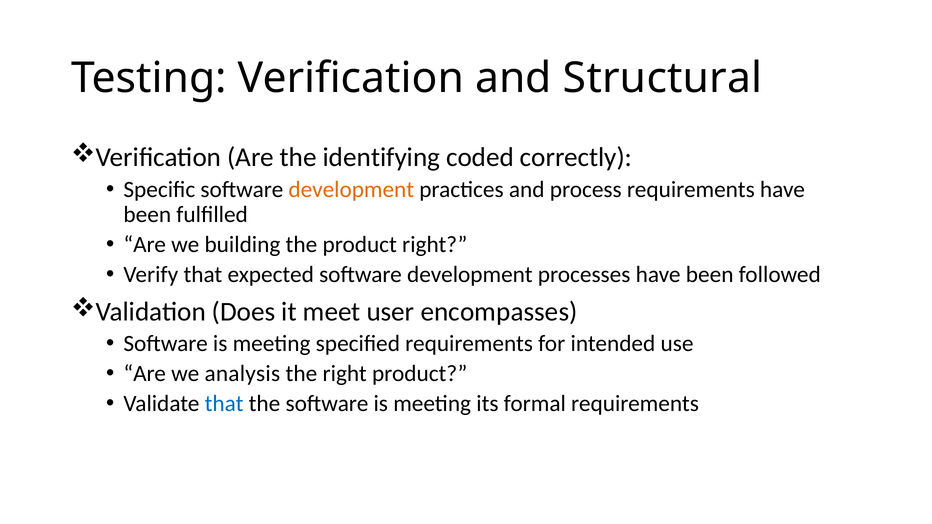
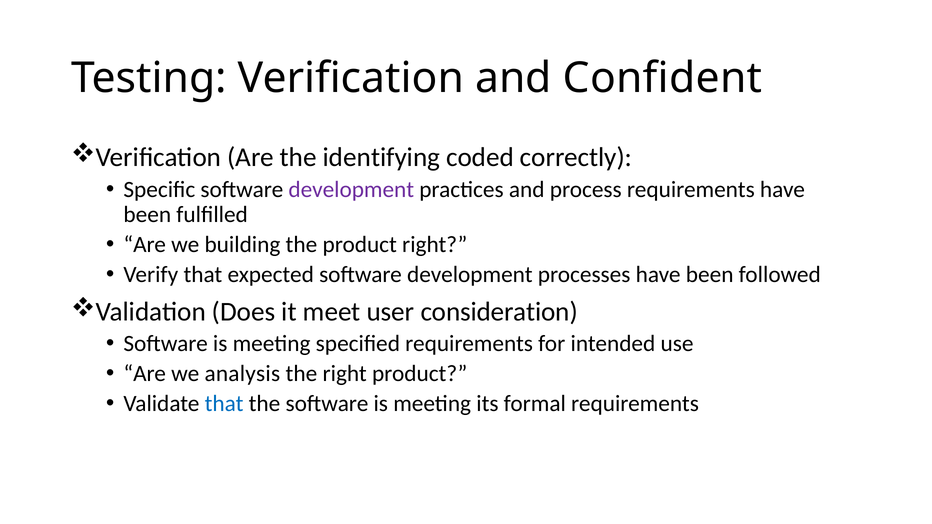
Structural: Structural -> Confident (663, 78)
development colour: orange -> purple (351, 190)
encompasses: encompasses -> consideration (499, 312)
